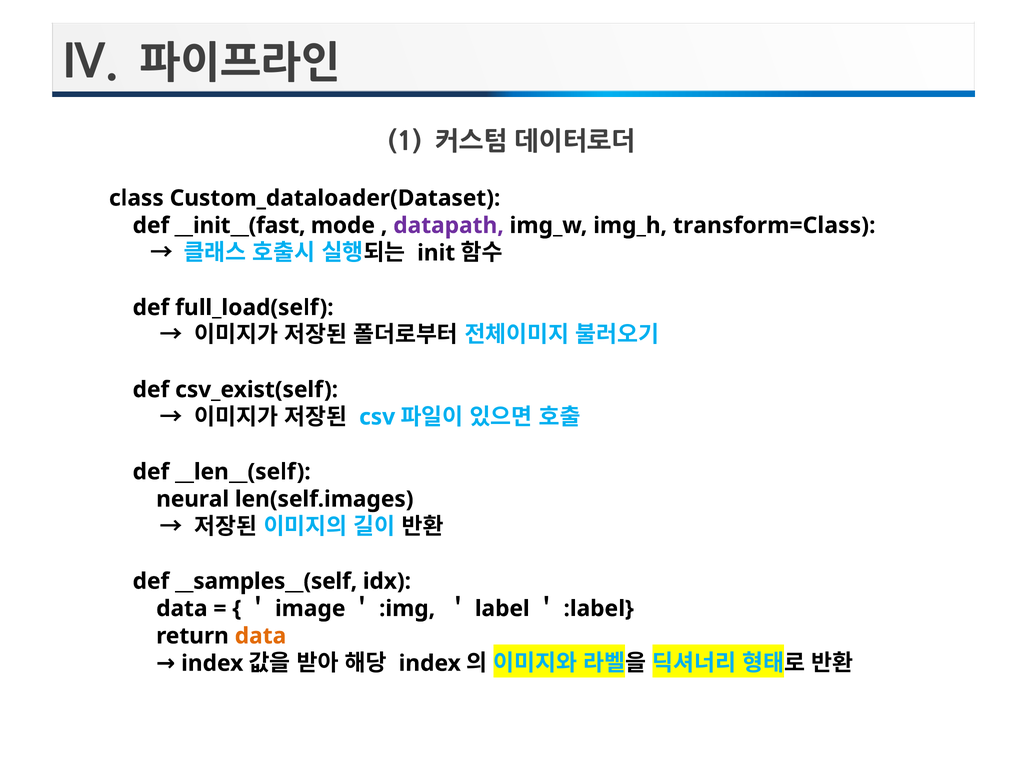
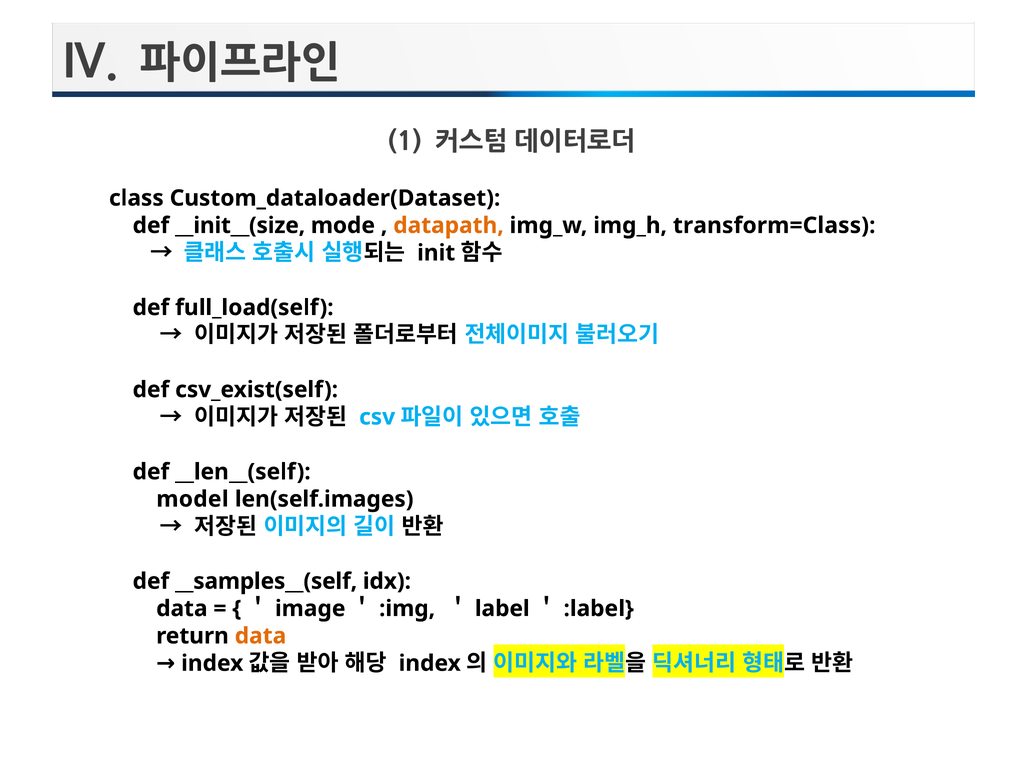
__init__(fast: __init__(fast -> __init__(size (240, 225)
datapath colour: purple -> orange (449, 225)
neural: neural -> model (192, 499)
